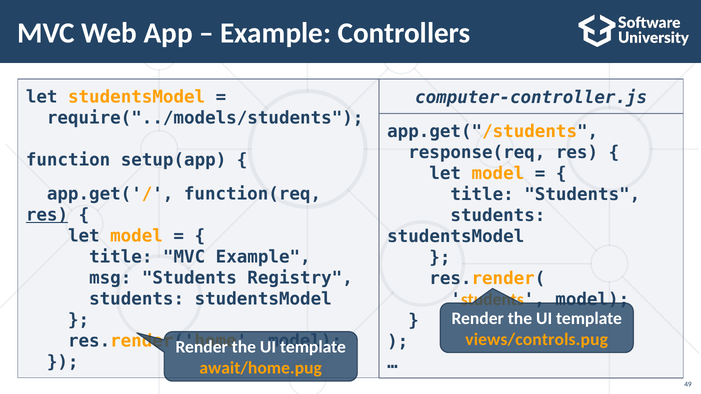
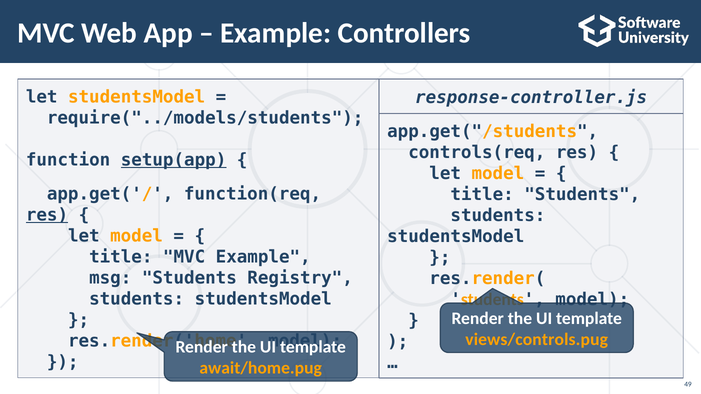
computer-controller.js: computer-controller.js -> response-controller.js (531, 98)
response(req: response(req -> controls(req (477, 152)
setup(app underline: none -> present (174, 160)
